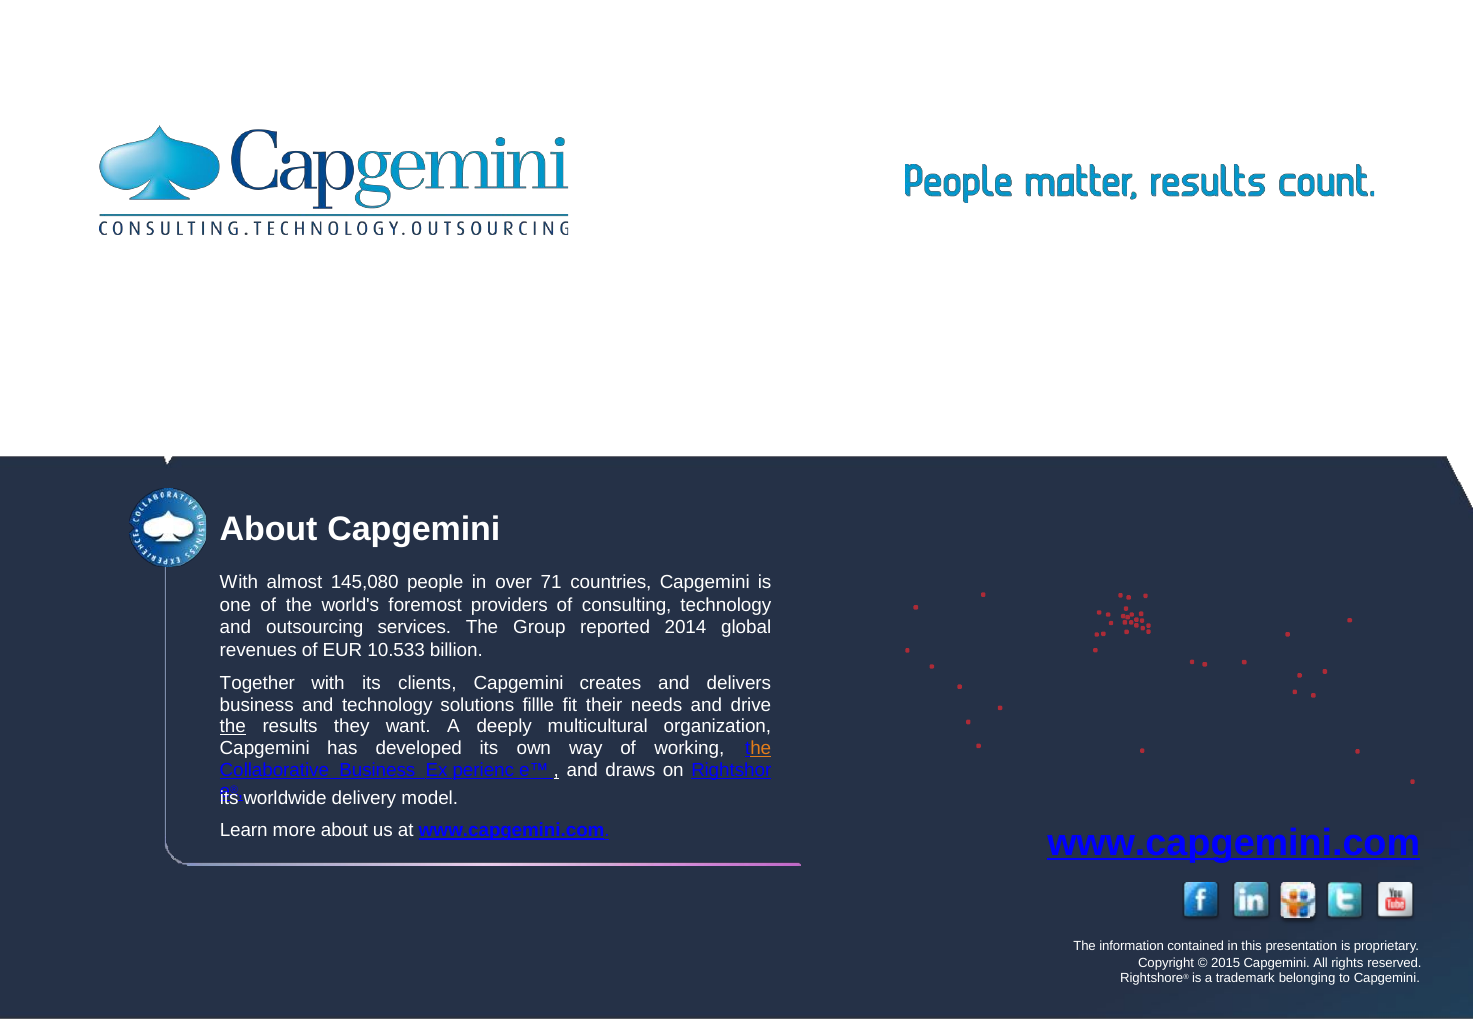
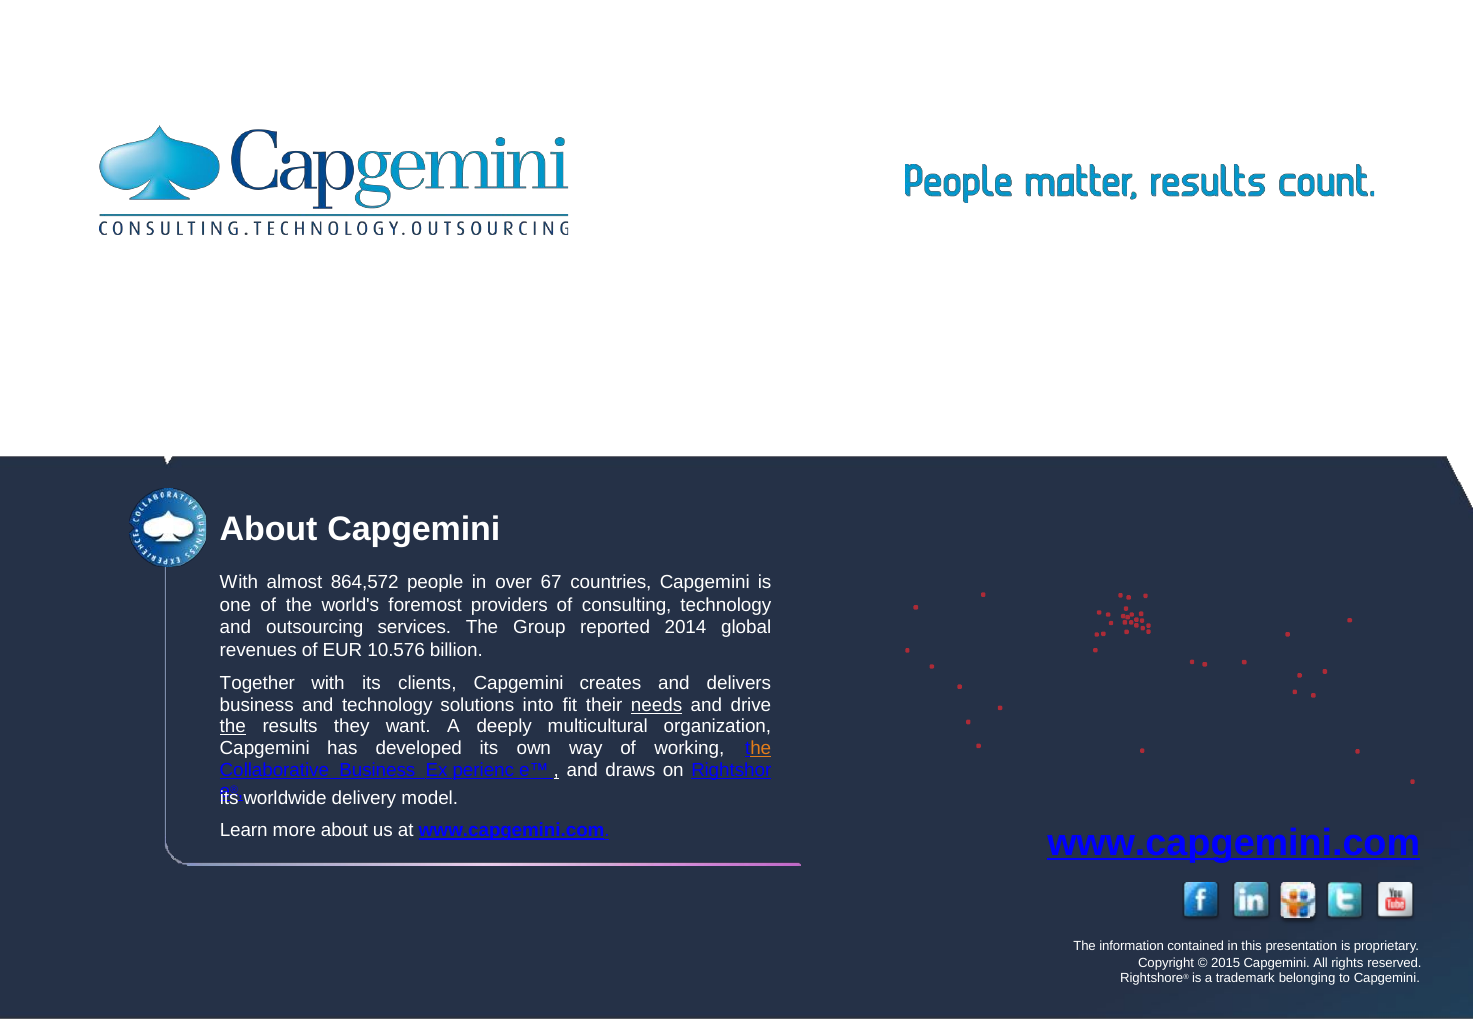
145,080: 145,080 -> 864,572 (365, 582)
71: 71 -> 67 (551, 582)
10.533: 10.533 -> 10.576 (396, 650)
fillle: fillle -> into (538, 705)
needs underline: none -> present (657, 705)
